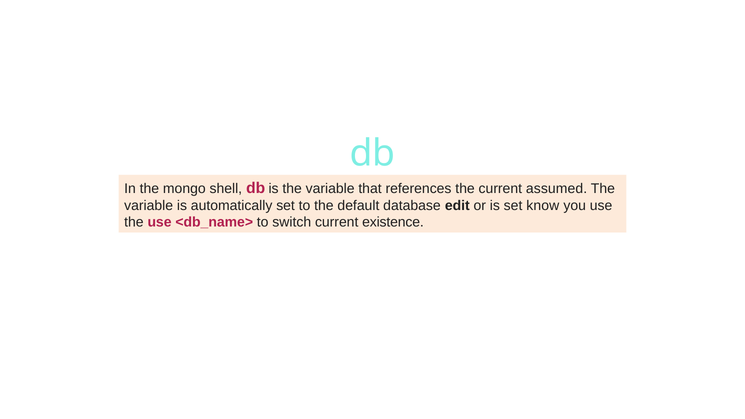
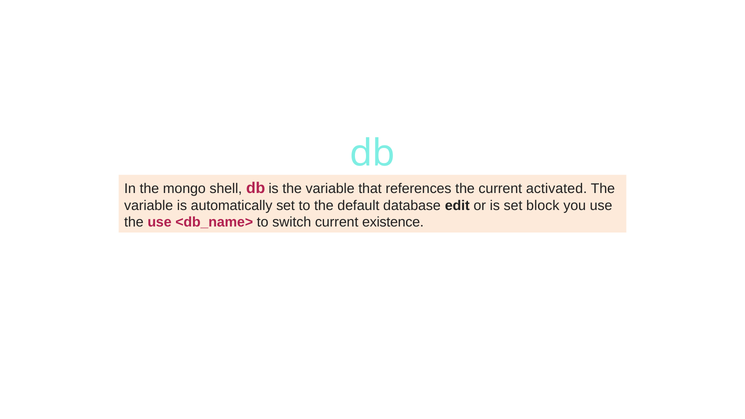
assumed: assumed -> activated (557, 189)
know: know -> block (543, 206)
